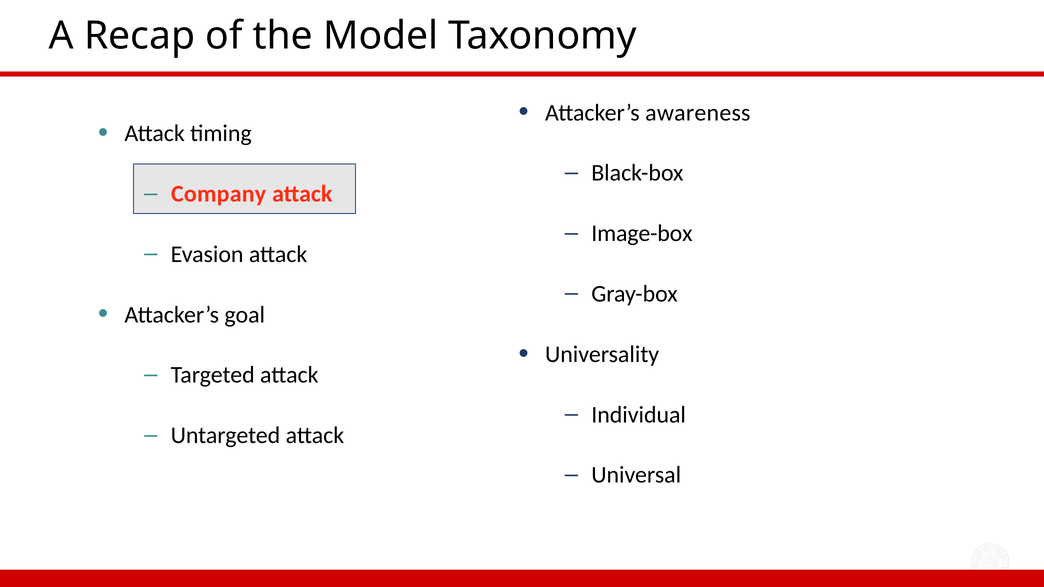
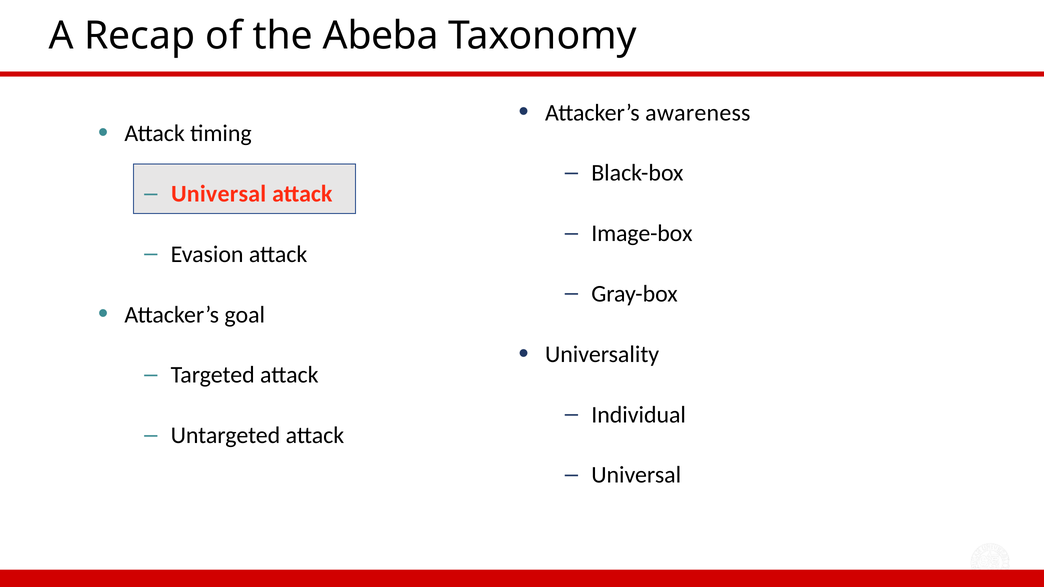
Model: Model -> Abeba (381, 36)
Company: Company -> Universal (219, 194)
